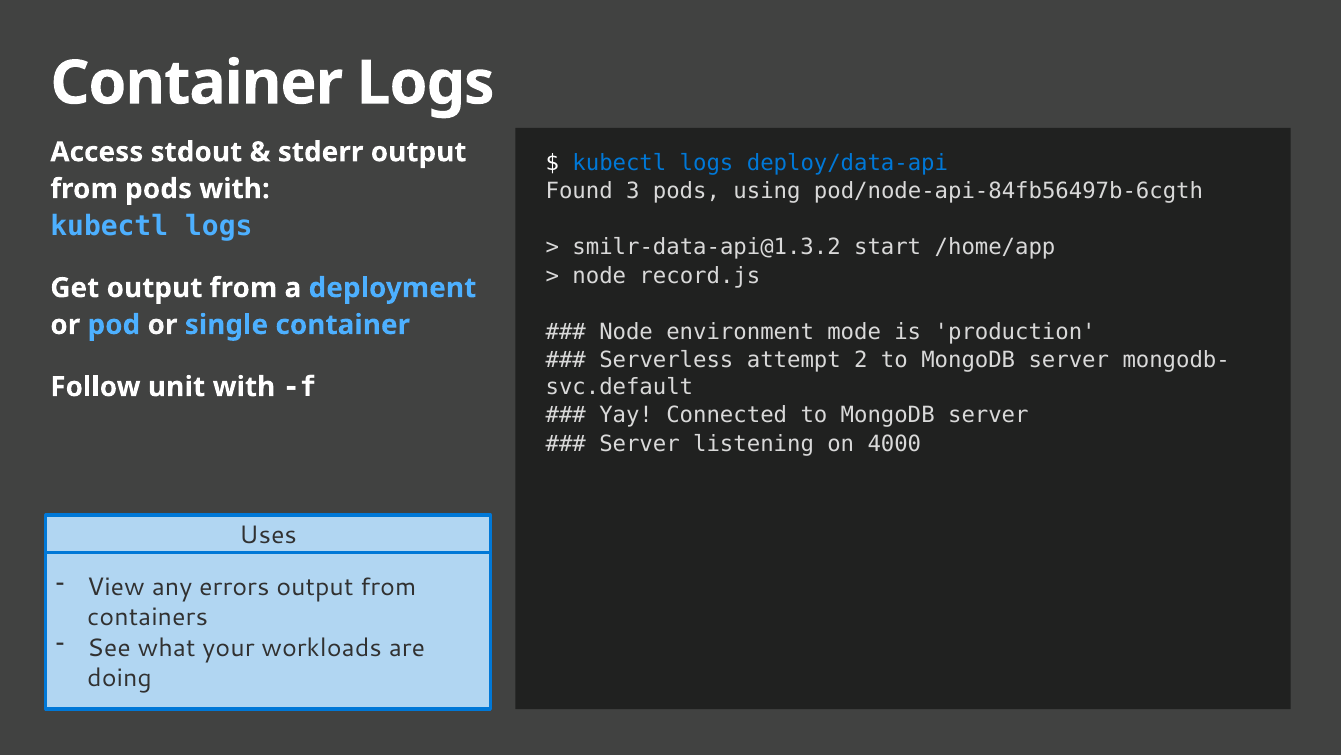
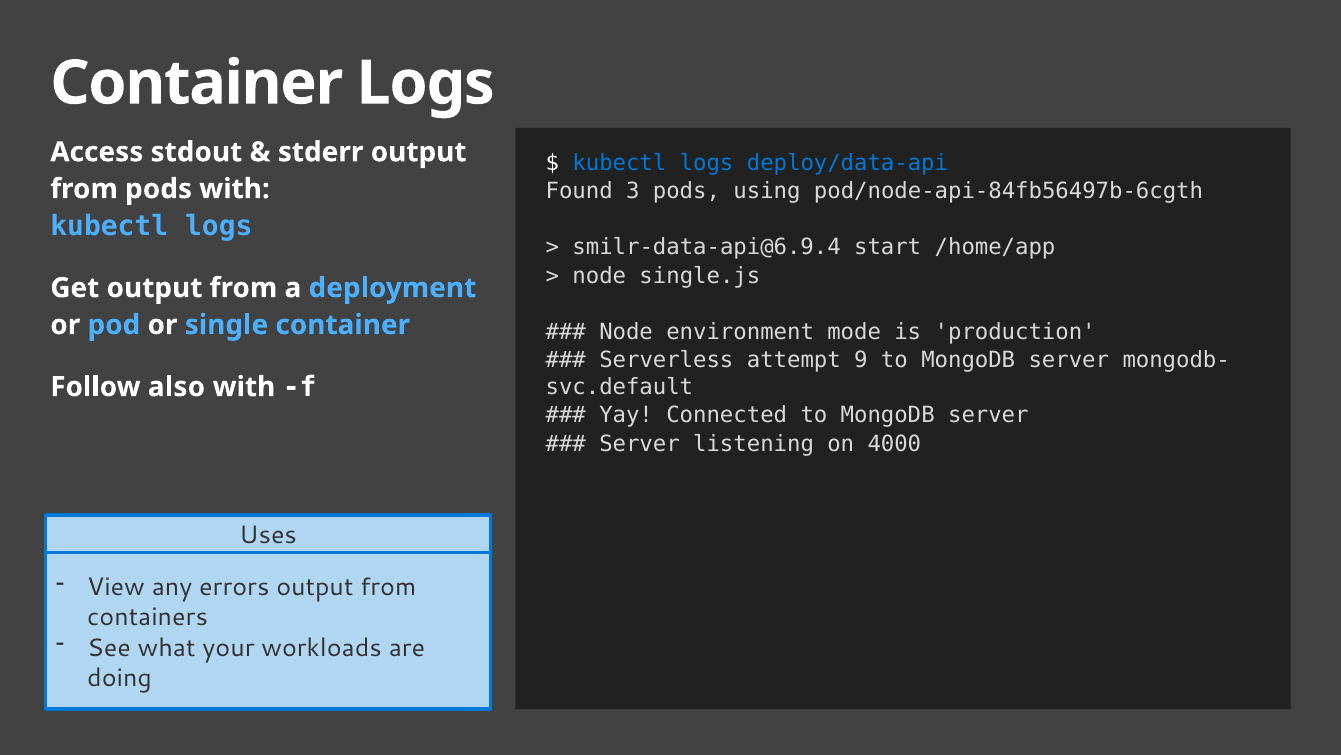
smilr-data-api@1.3.2: smilr-data-api@1.3.2 -> smilr-data-api@6.9.4 (707, 247)
record.js: record.js -> single.js (700, 276)
2: 2 -> 9 (861, 360)
unit: unit -> also (176, 387)
